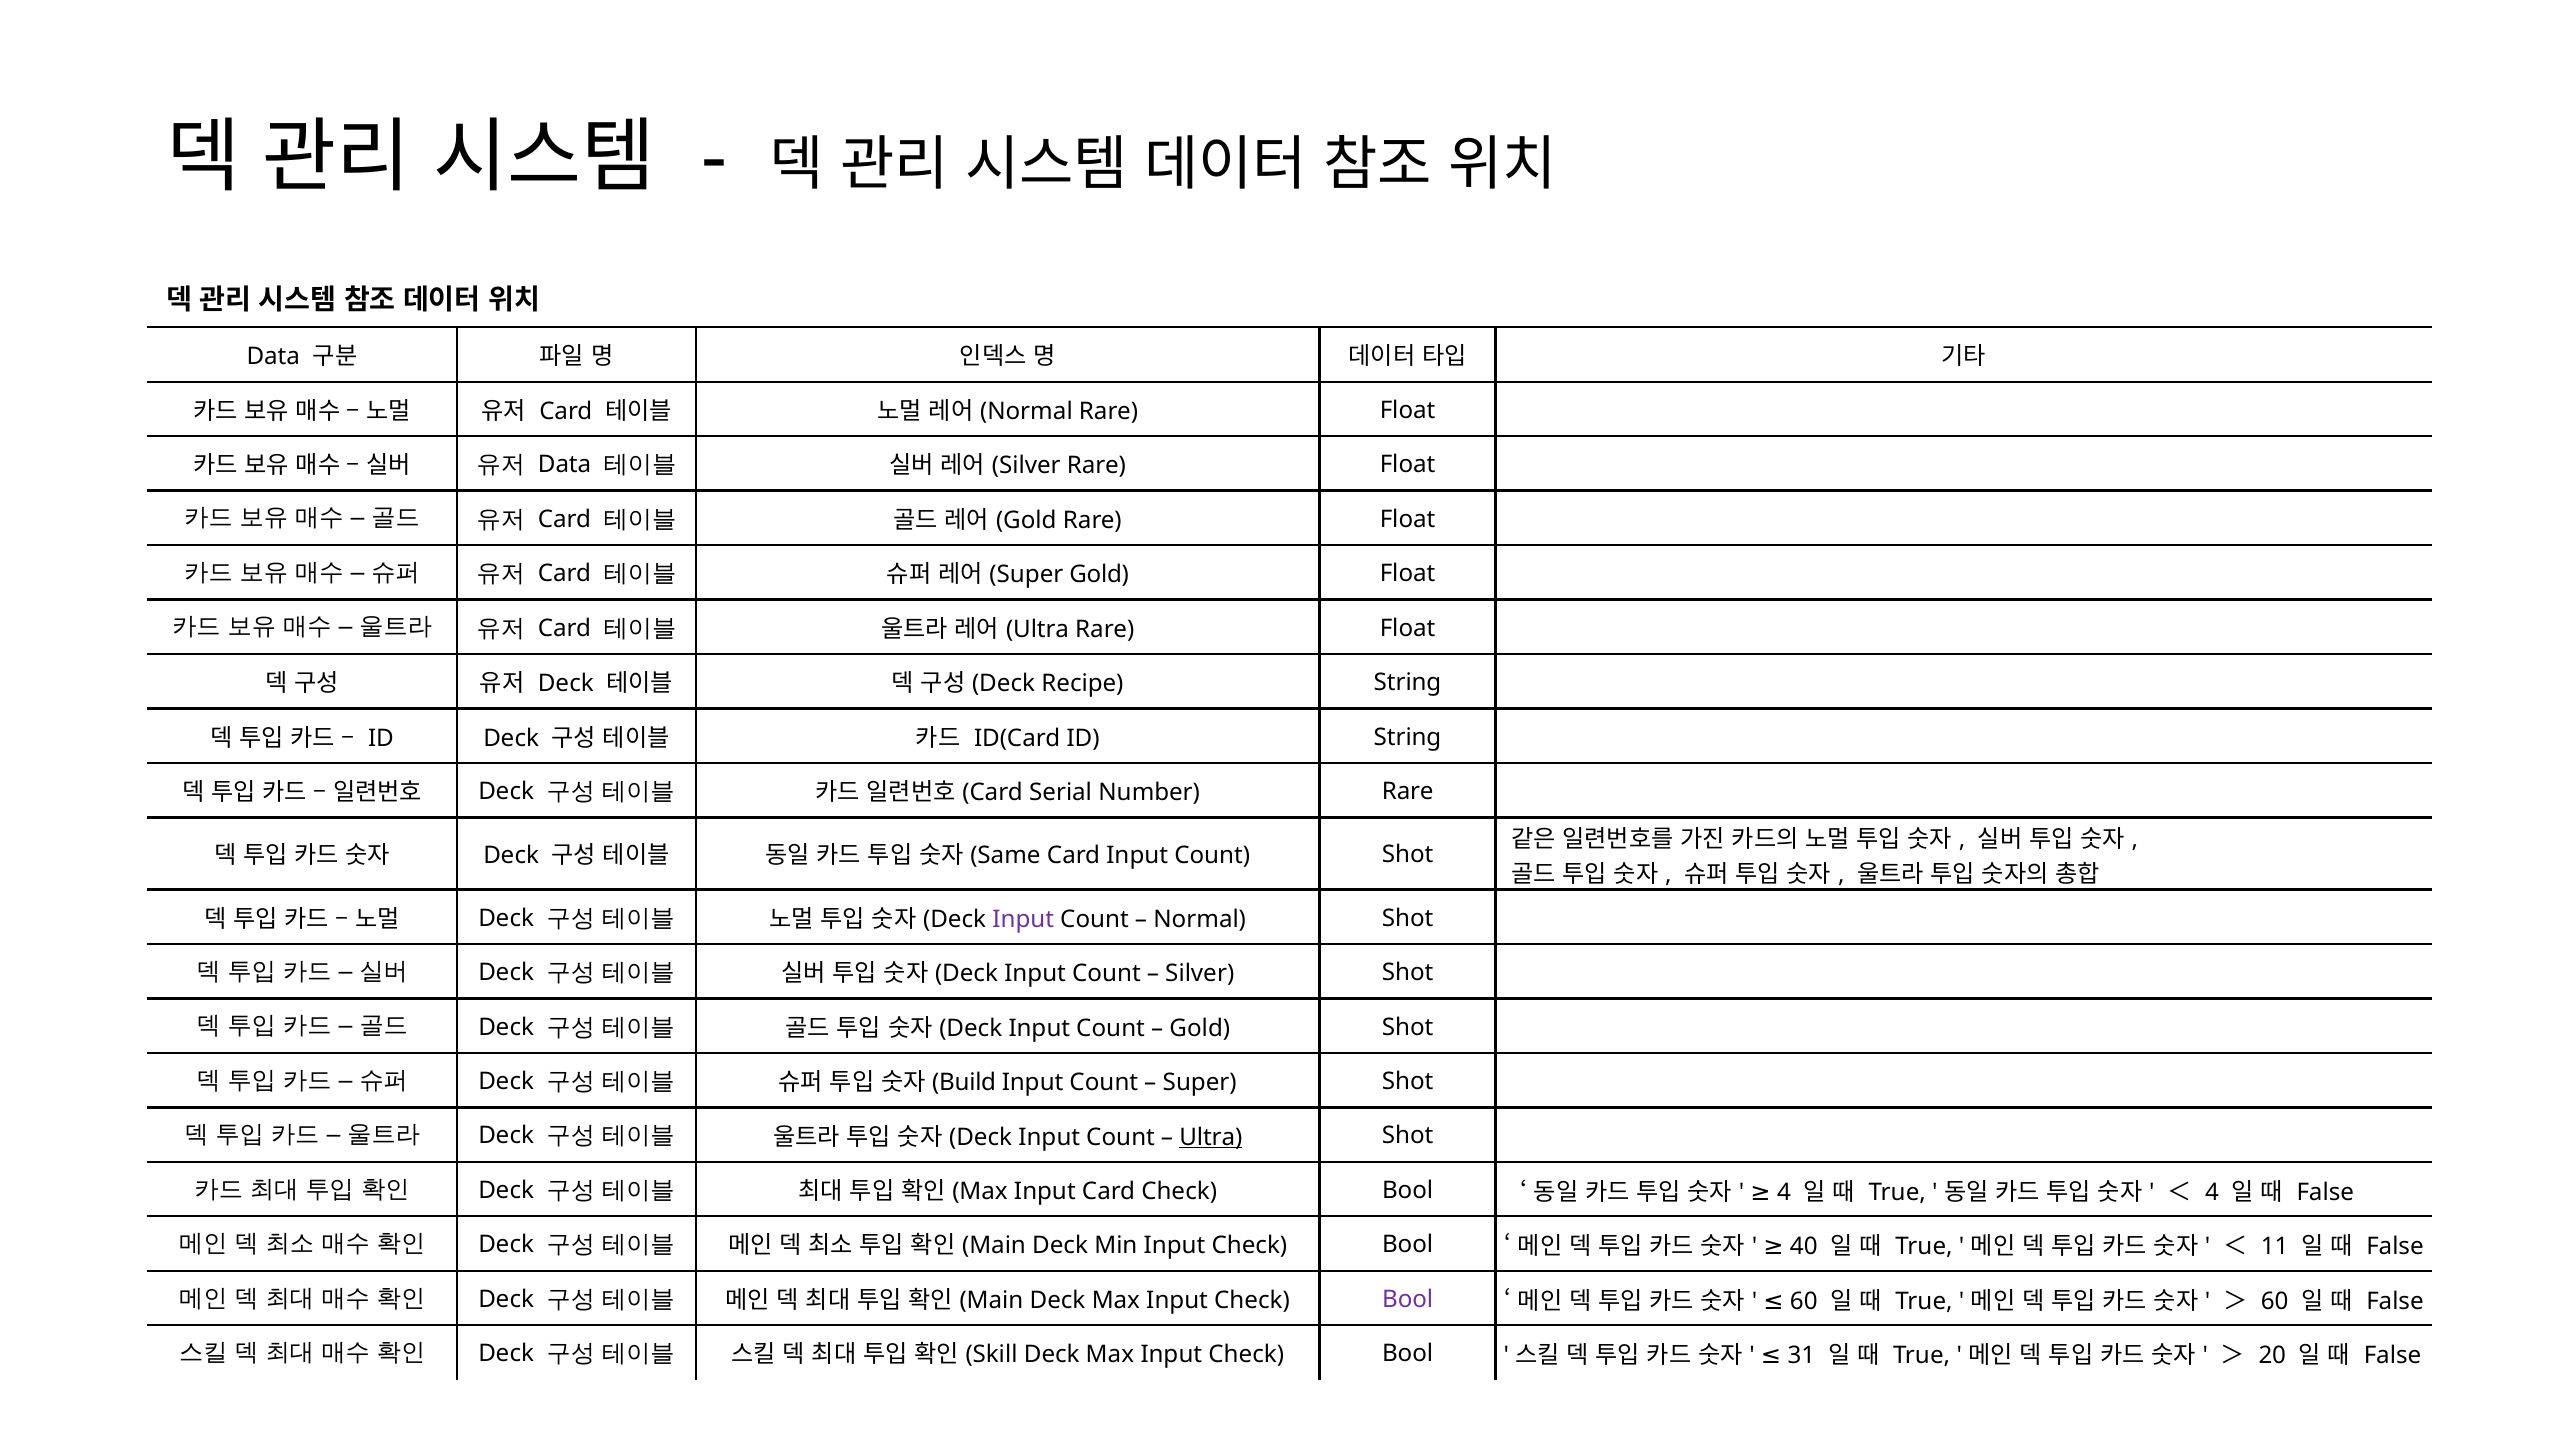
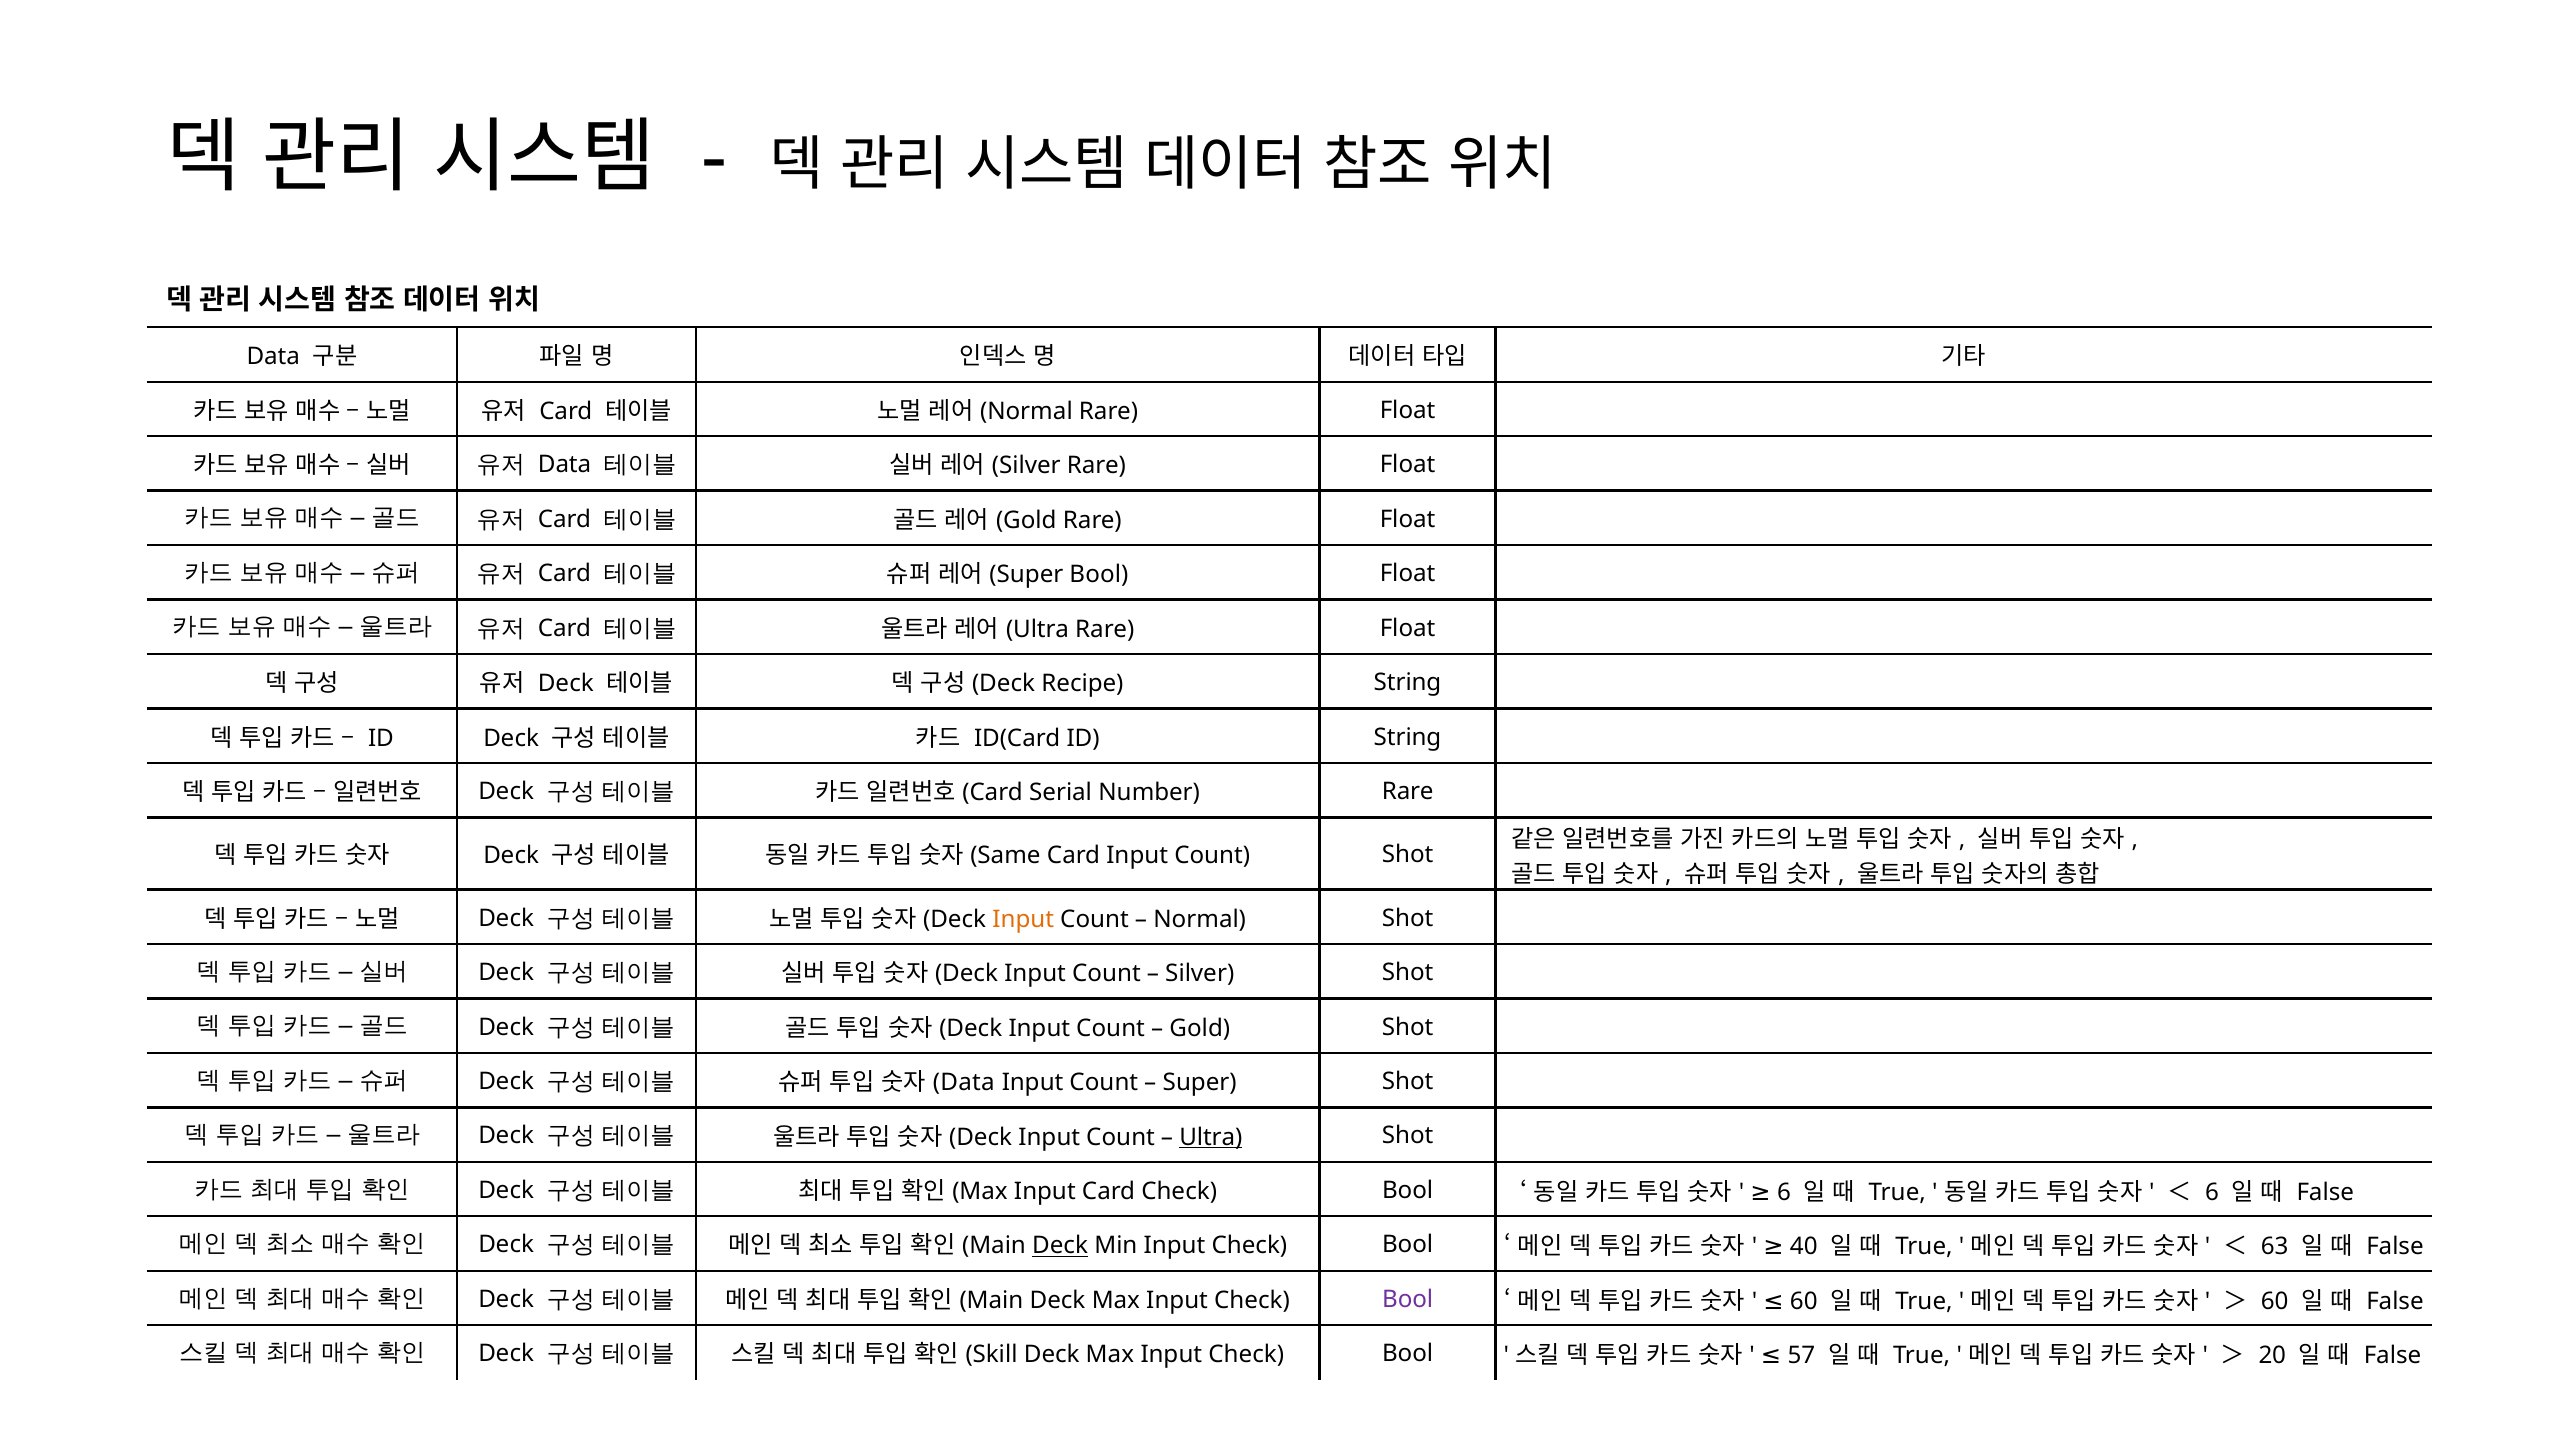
Super Gold: Gold -> Bool (1099, 575)
Input colour: purple -> orange (1023, 919)
Build: Build -> Data (964, 1083)
4: 4 -> 6 (1784, 1193)
4: 4 -> 6 (2212, 1193)
Deck underline: none -> present (1060, 1246)
11: 11 -> 63 (2275, 1247)
31: 31 -> 57 (1801, 1356)
